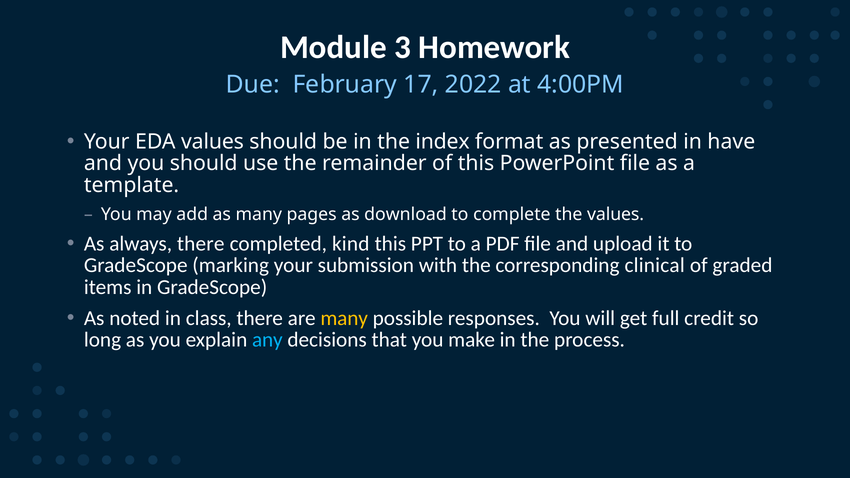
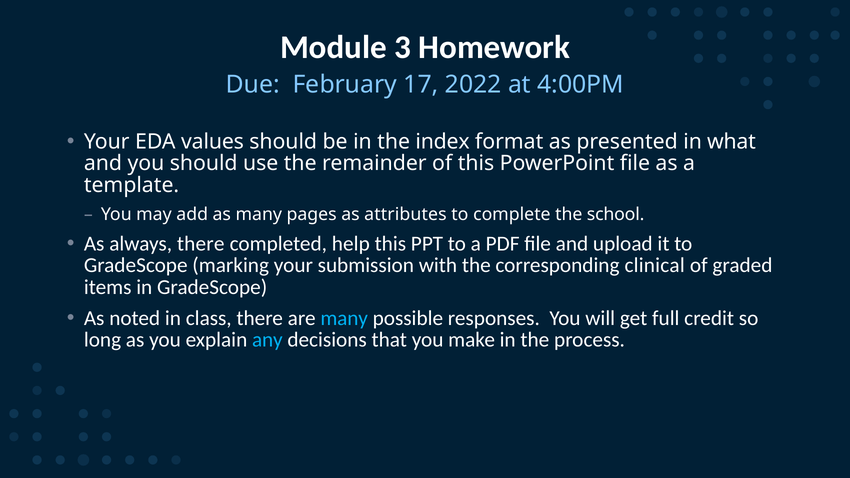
have: have -> what (731, 142)
download: download -> attributes (405, 215)
the values: values -> school (616, 215)
kind: kind -> help (351, 244)
many colour: yellow -> light blue (344, 318)
